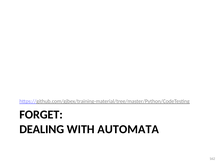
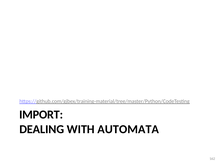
FORGET: FORGET -> IMPORT (41, 114)
